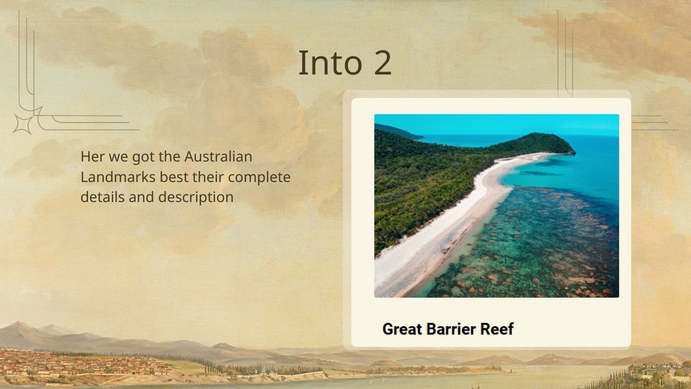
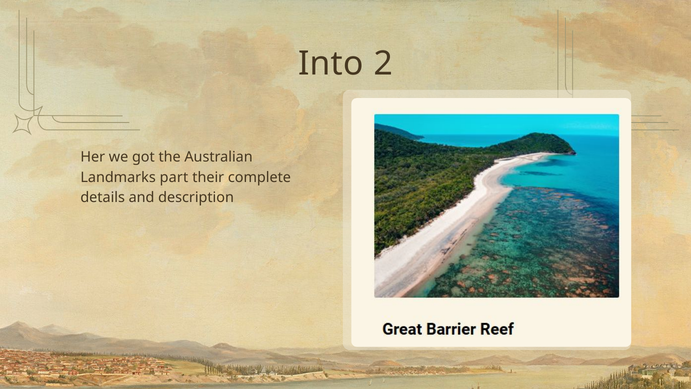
best: best -> part (174, 177)
